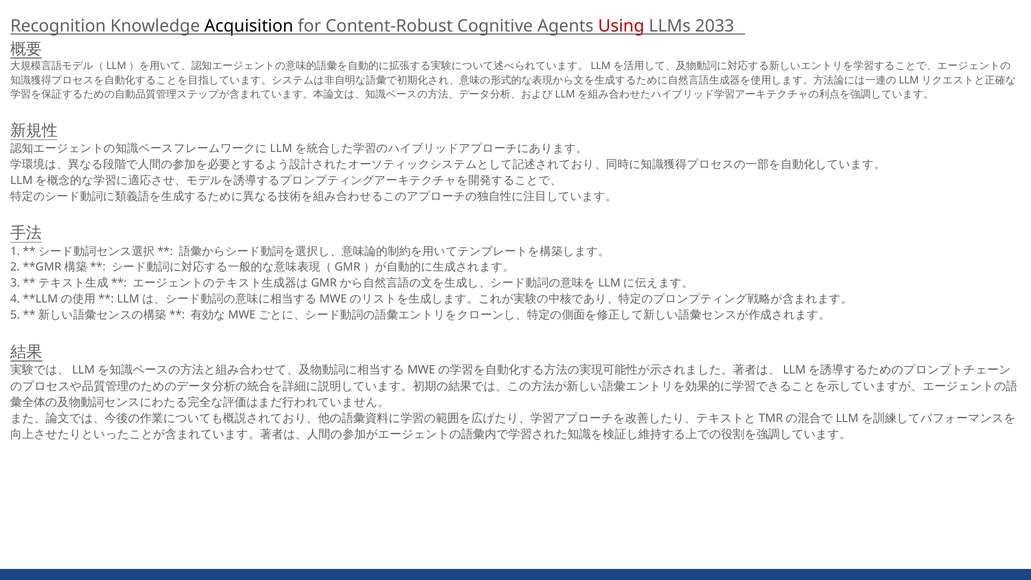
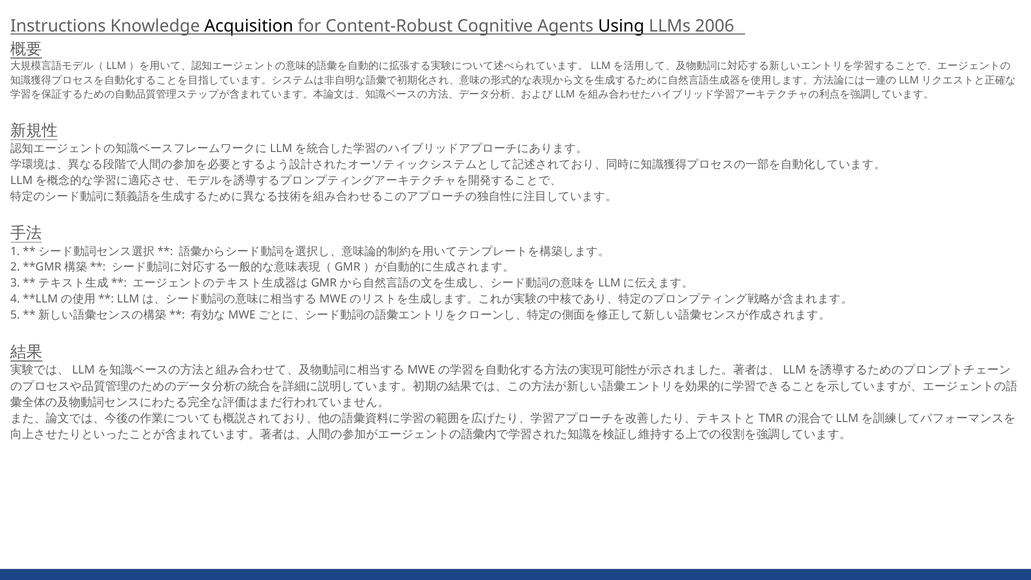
Recognition: Recognition -> Instructions (58, 26)
Using colour: red -> black (621, 26)
2033: 2033 -> 2006 (715, 26)
